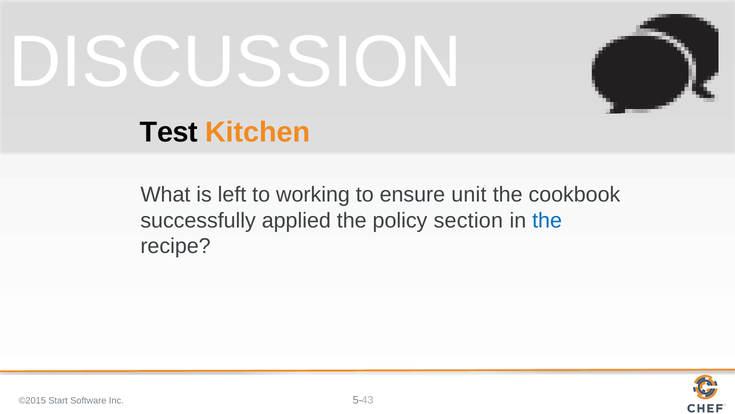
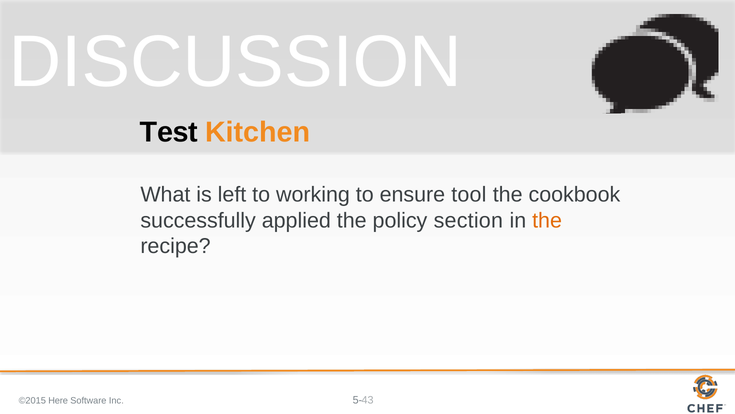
unit: unit -> tool (469, 194)
the colour: blue -> orange (547, 220)
Start: Start -> Here (58, 400)
